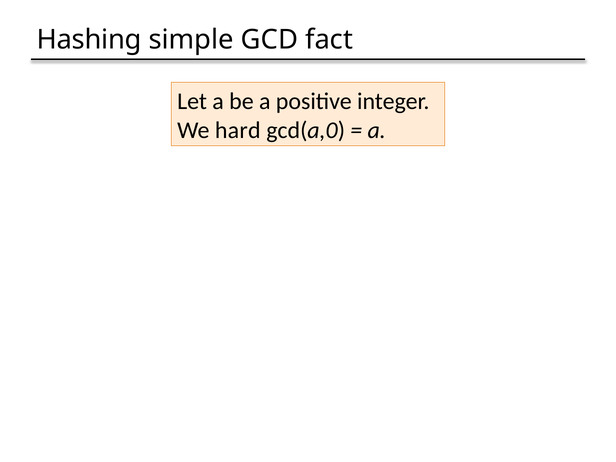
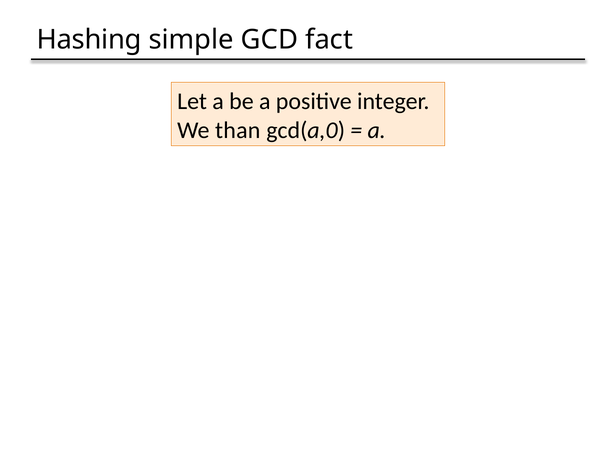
hard: hard -> than (238, 130)
